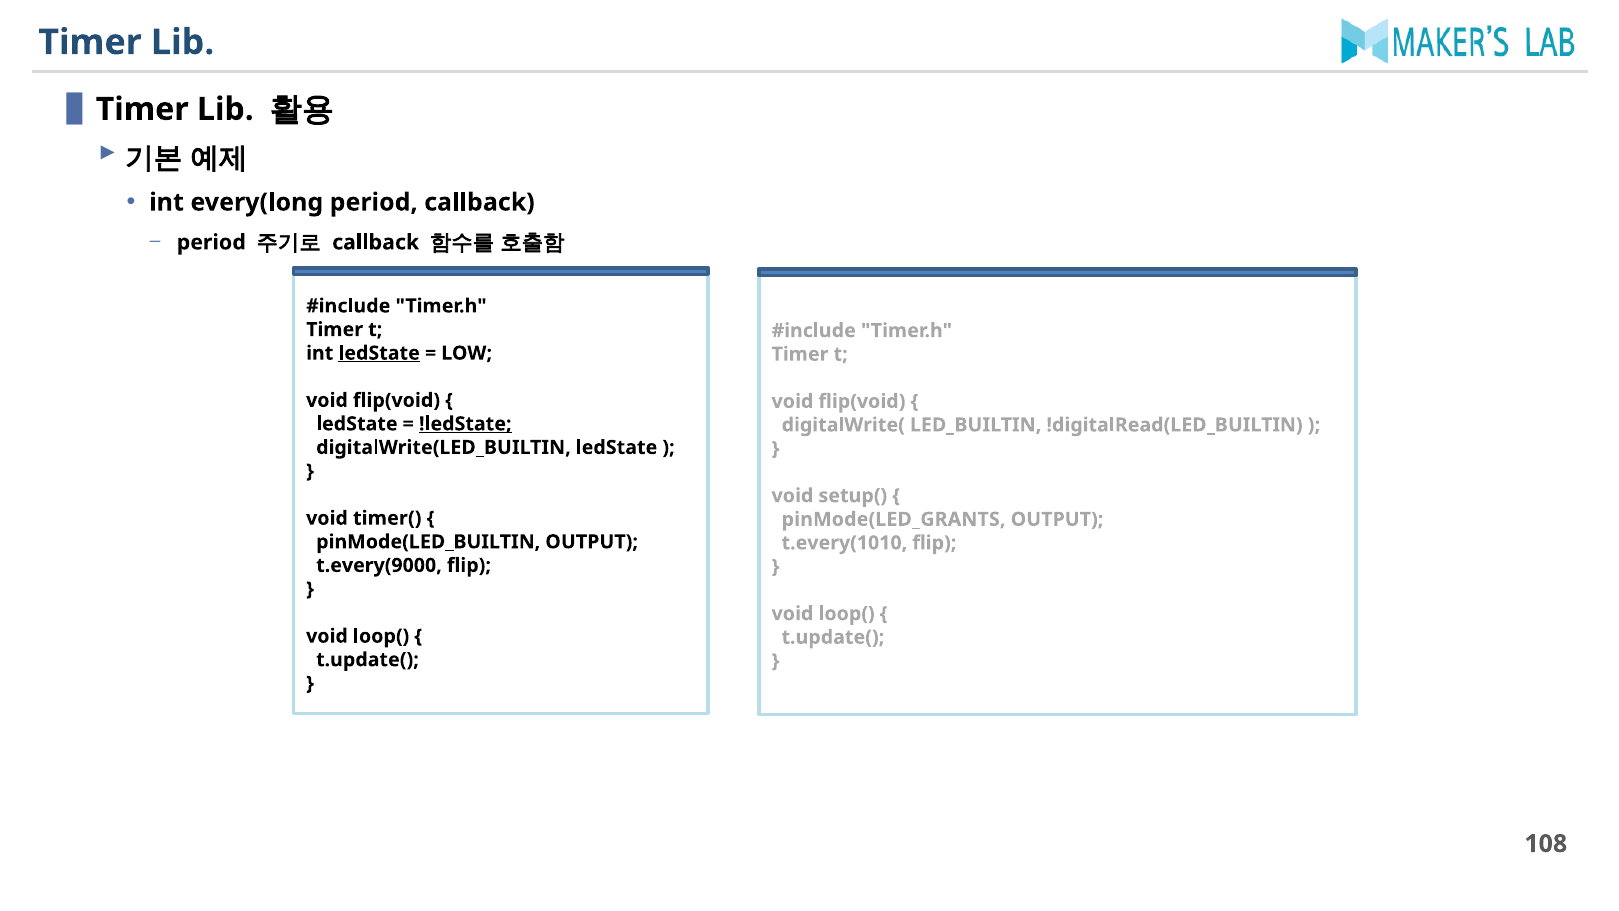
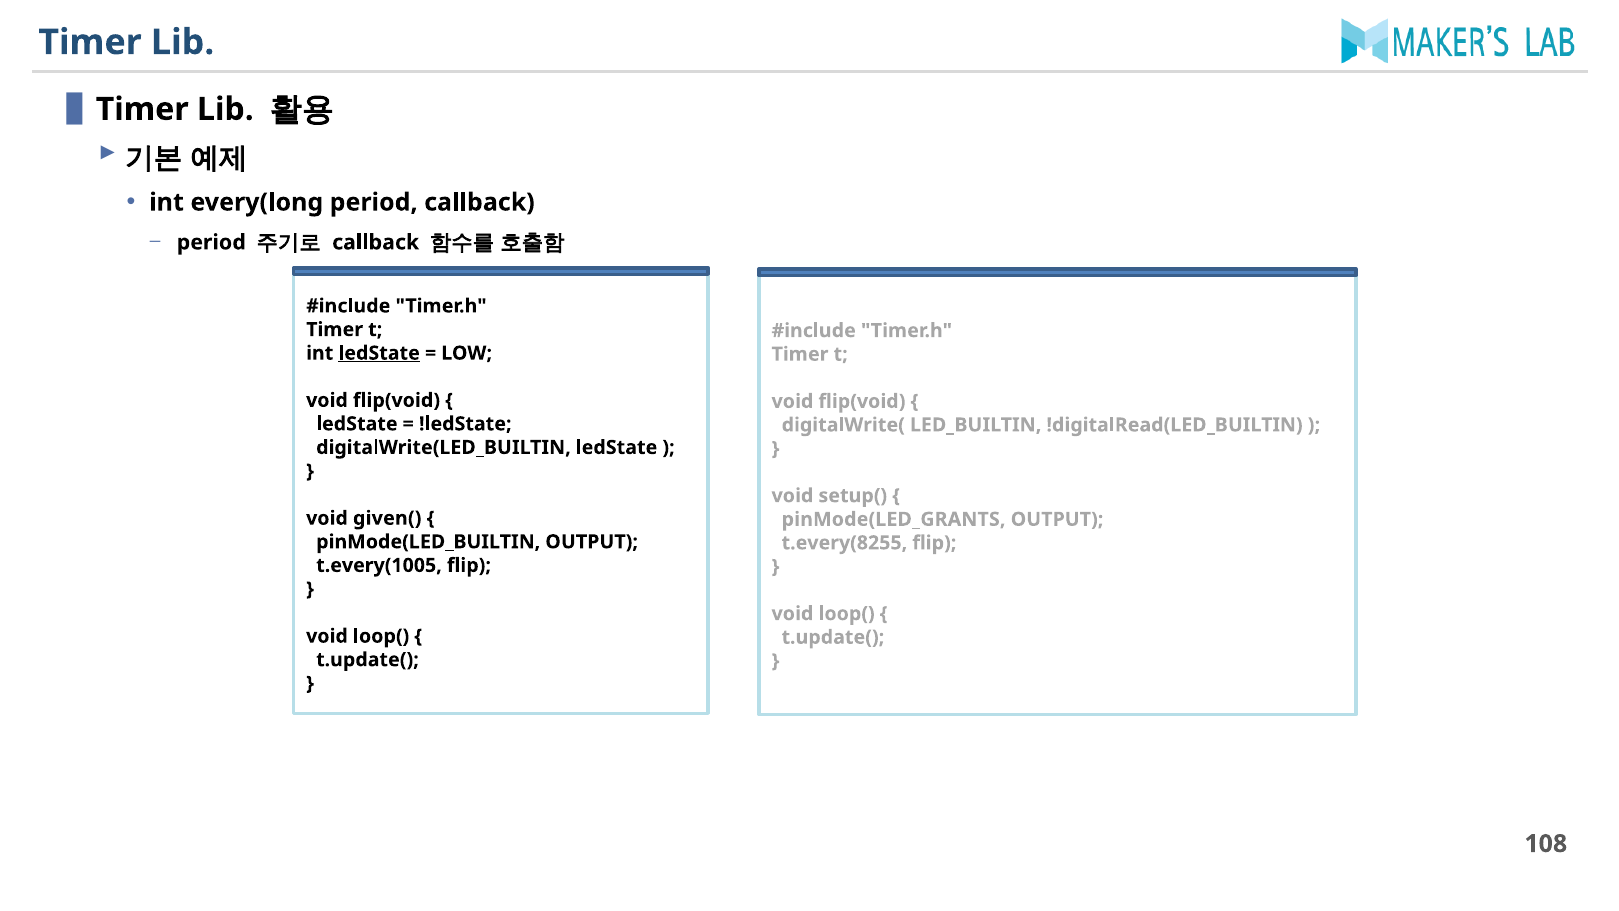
!ledState underline: present -> none (465, 424)
timer(: timer( -> given( (387, 518)
t.every(1010: t.every(1010 -> t.every(8255 (844, 543)
t.every(9000: t.every(9000 -> t.every(1005 (379, 565)
